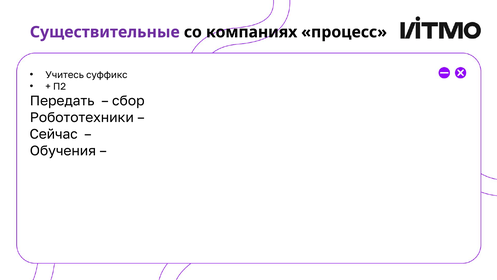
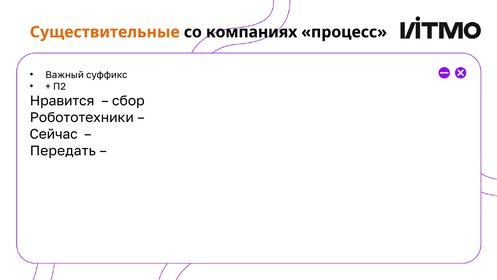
Существительные colour: purple -> orange (105, 32)
Учитесь: Учитесь -> Важный (65, 75)
Передать: Передать -> Нравится (62, 101)
Обучения: Обучения -> Передать (63, 151)
